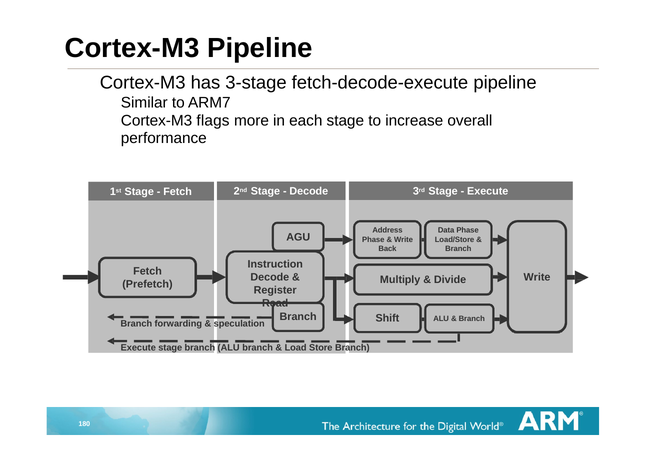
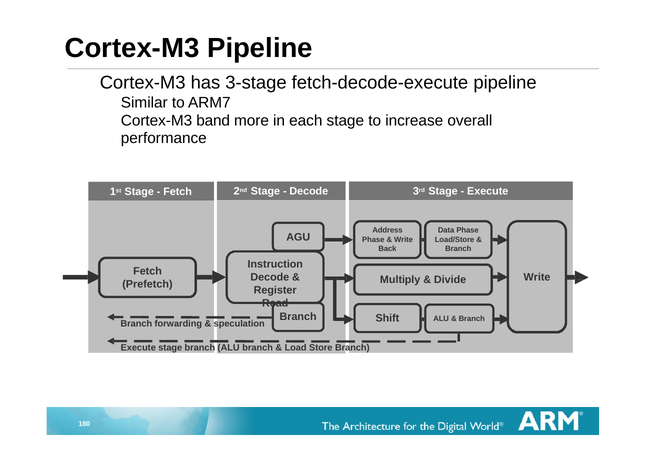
flags: flags -> band (213, 121)
